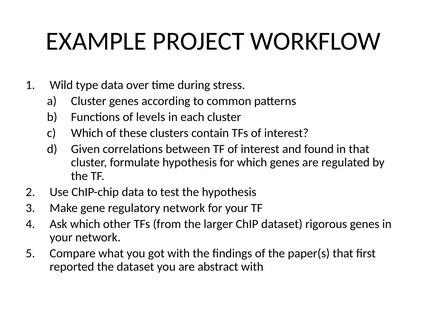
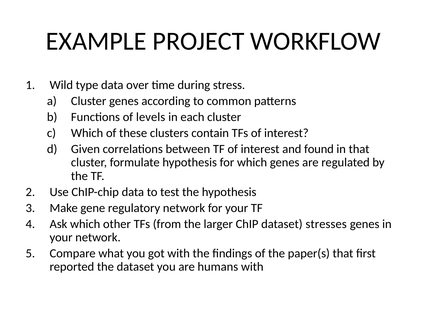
rigorous: rigorous -> stresses (326, 224)
abstract: abstract -> humans (218, 267)
